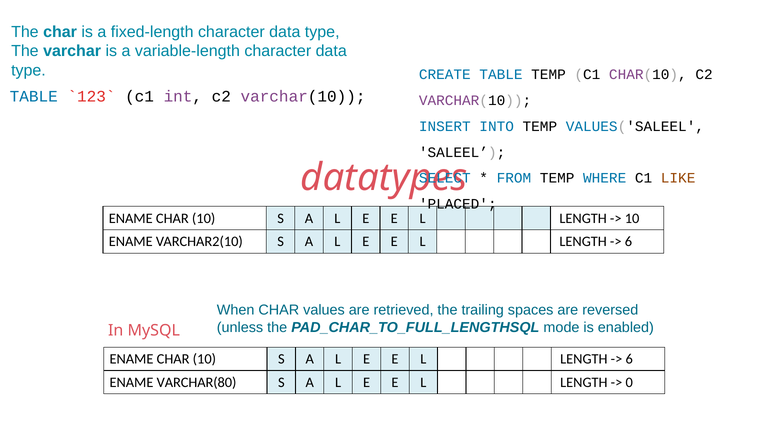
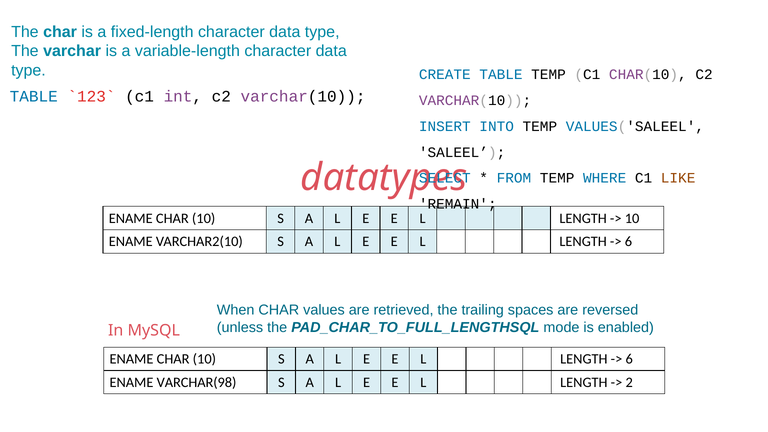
PLACED: PLACED -> REMAIN (458, 204)
VARCHAR(80: VARCHAR(80 -> VARCHAR(98 (197, 382)
0: 0 -> 2 (629, 382)
